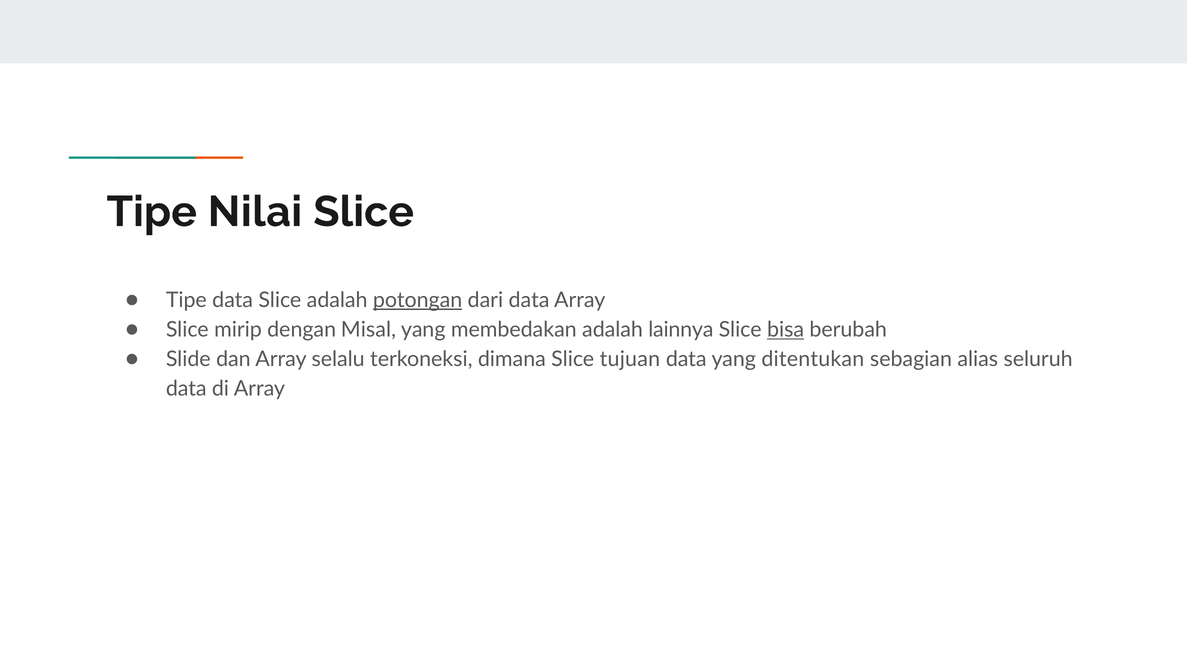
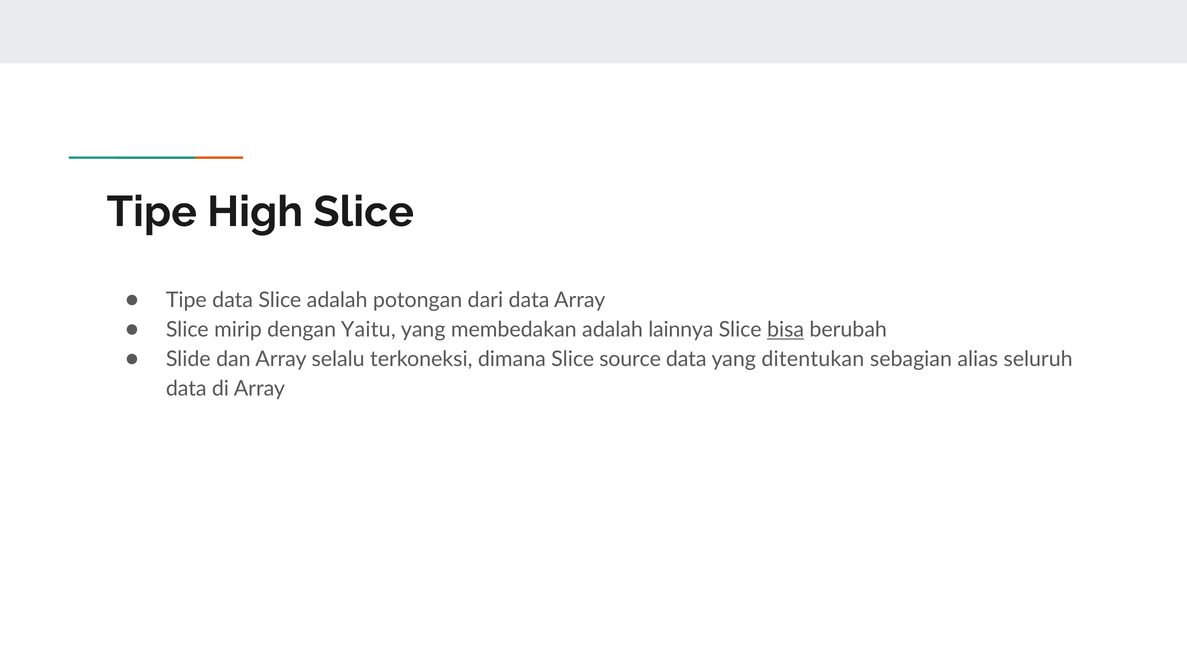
Nilai: Nilai -> High (255, 212)
potongan underline: present -> none (418, 300)
Misal: Misal -> Yaitu (368, 330)
tujuan: tujuan -> source (630, 359)
